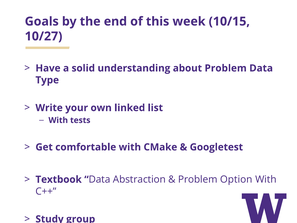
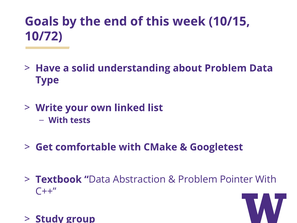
10/27: 10/27 -> 10/72 (44, 36)
Option: Option -> Pointer (236, 179)
